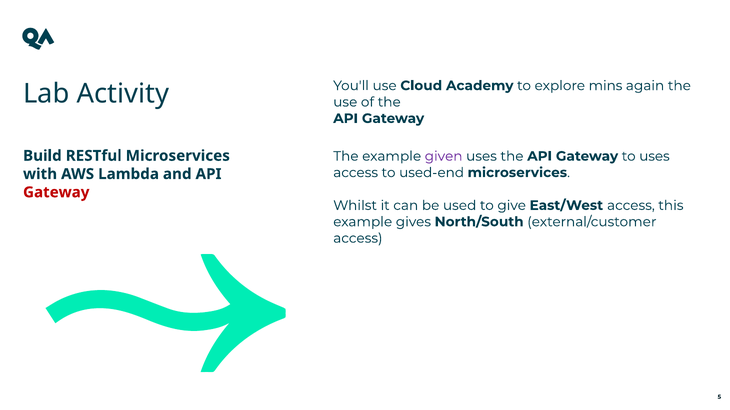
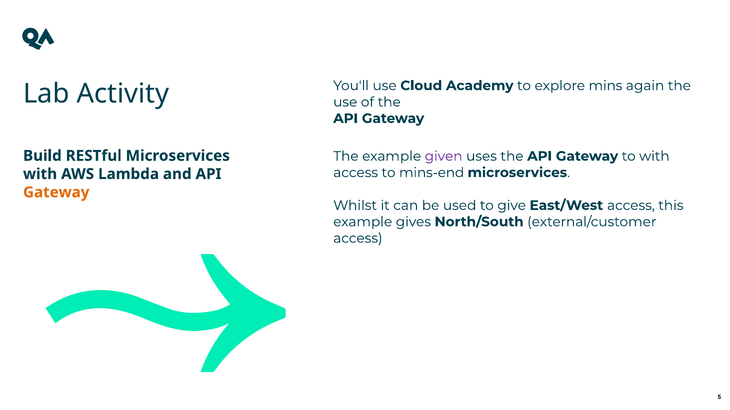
to uses: uses -> with (654, 156)
used-end: used-end -> mins-end (432, 173)
Gateway colour: red -> orange (56, 193)
